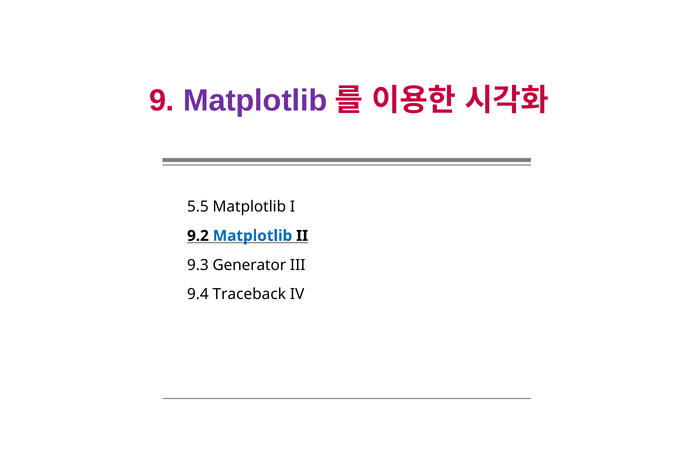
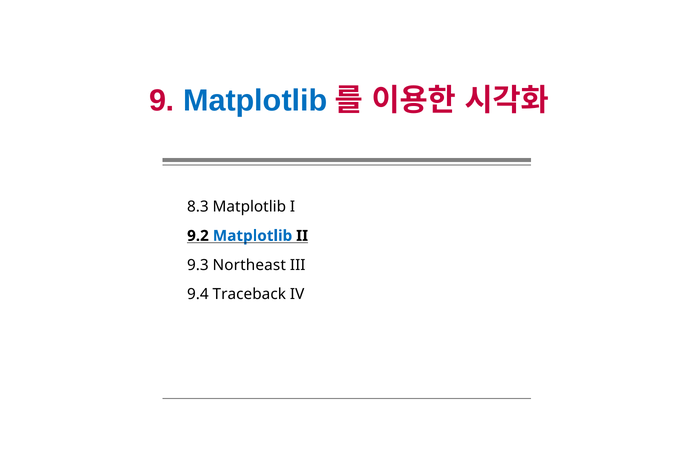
Matplotlib colour: purple -> blue (255, 100)
5.5: 5.5 -> 8.3 (198, 207)
Generator: Generator -> Northeast (249, 265)
